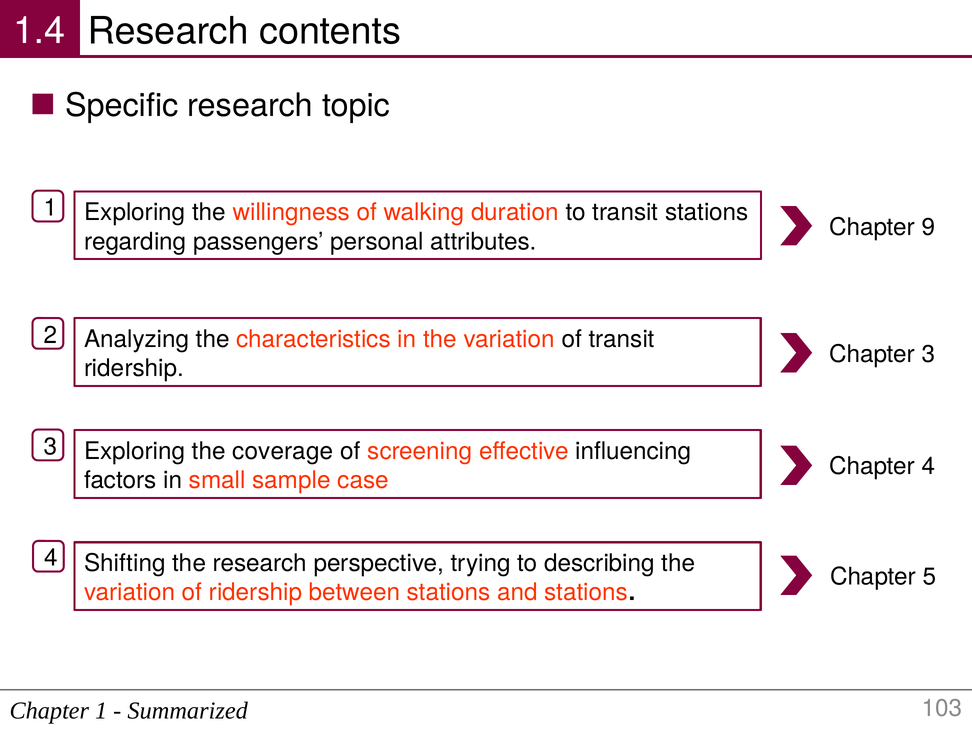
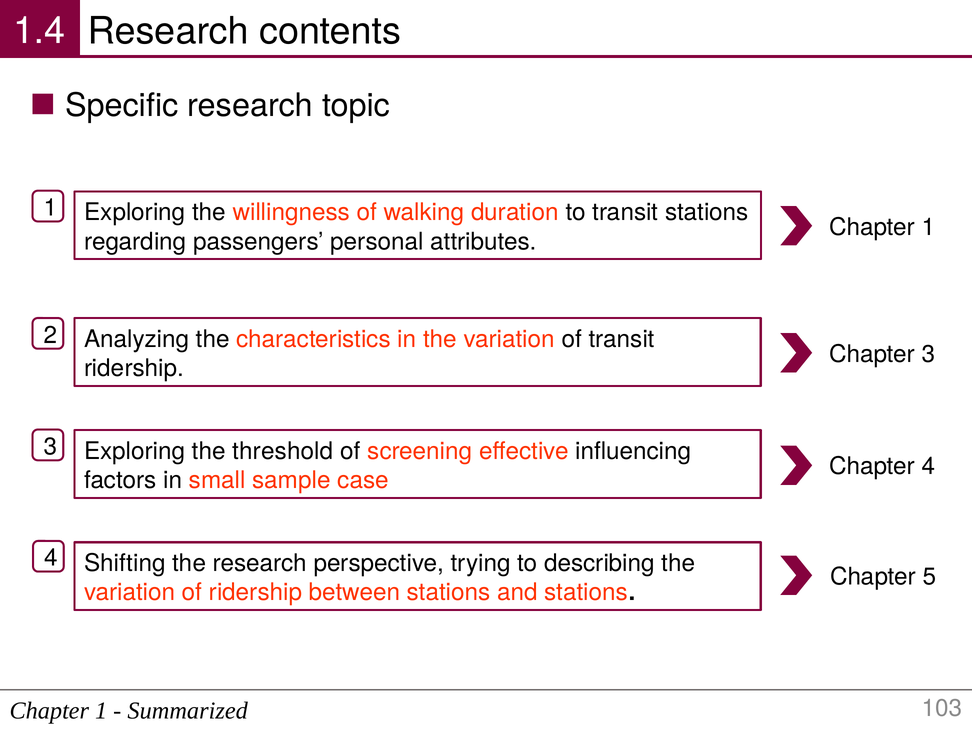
9: 9 -> 1 (929, 227)
coverage: coverage -> threshold (283, 451)
